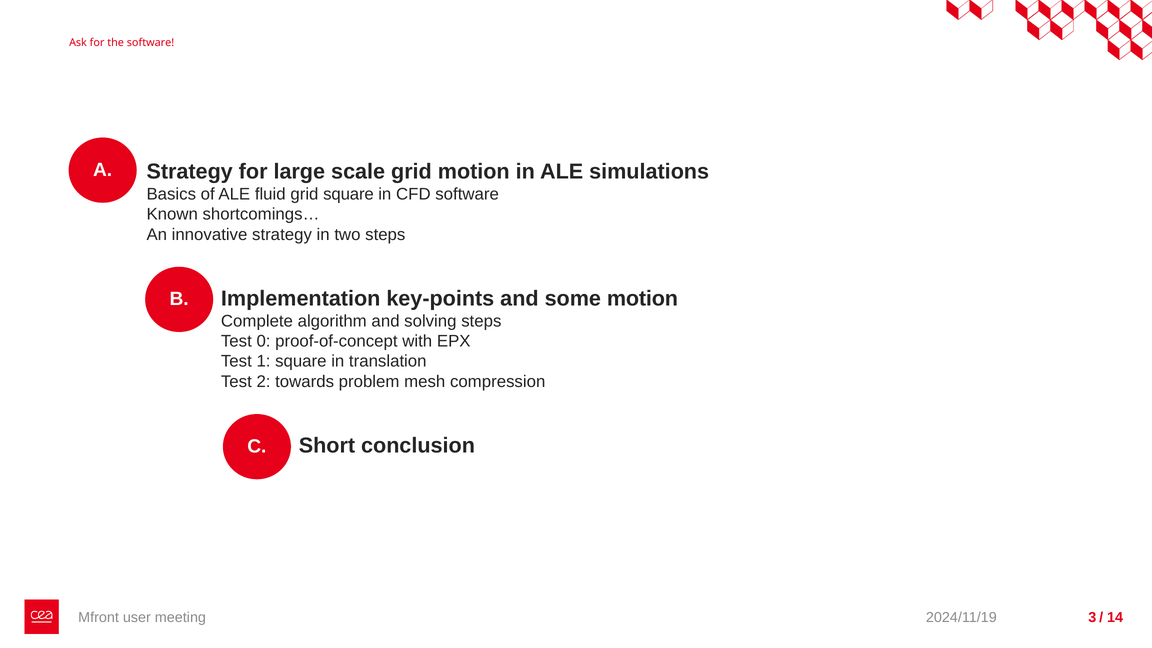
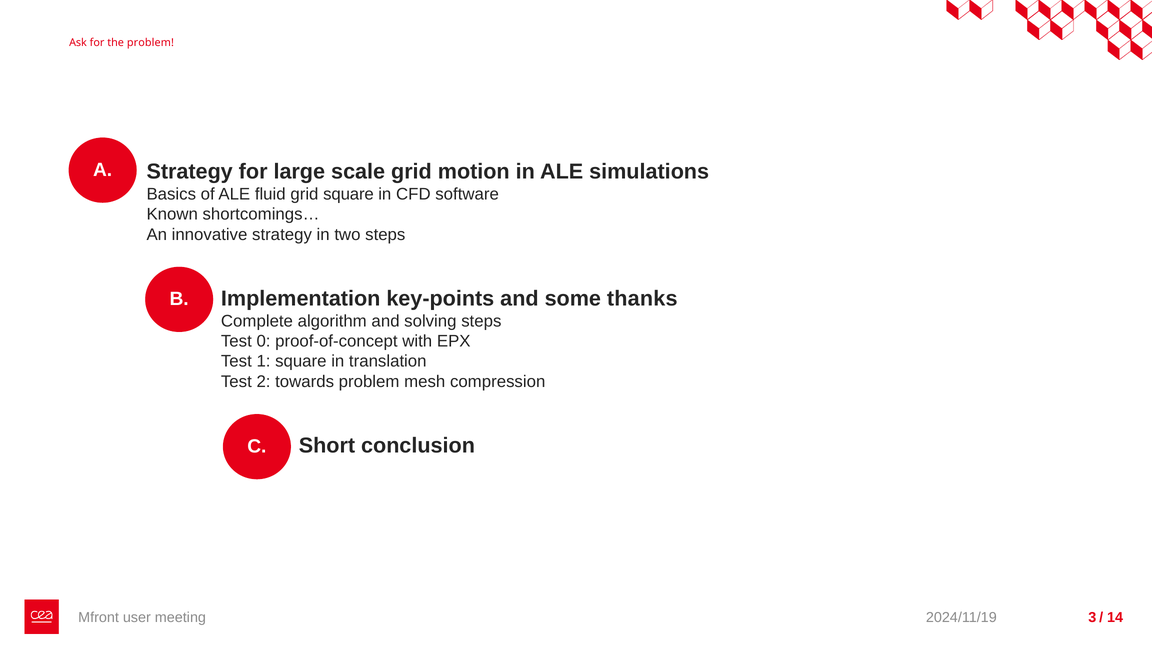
the software: software -> problem (150, 43)
some motion: motion -> thanks (642, 298)
